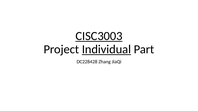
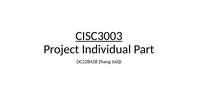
Individual underline: present -> none (106, 49)
